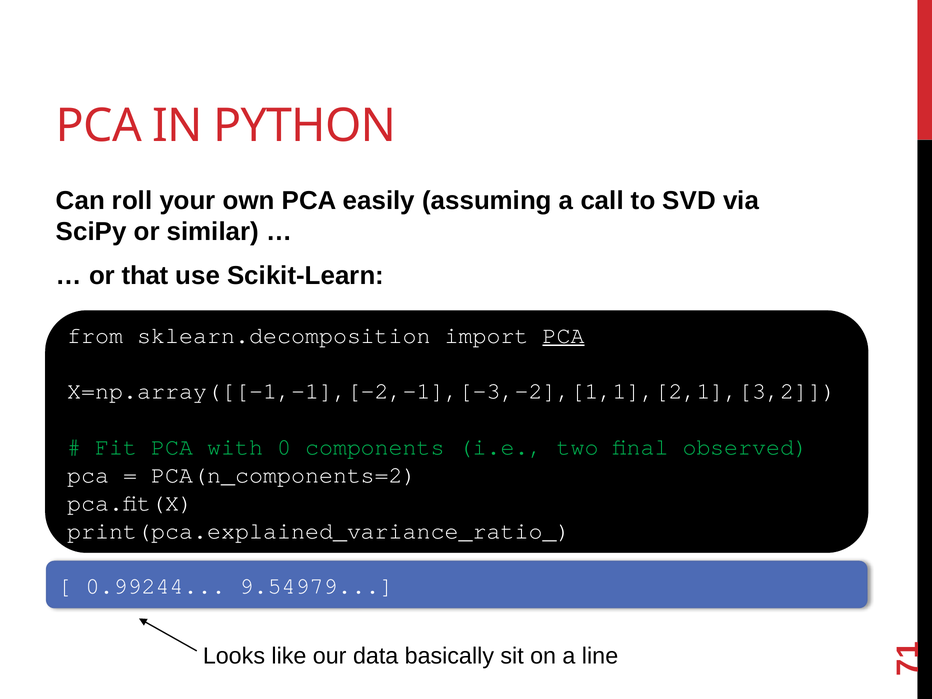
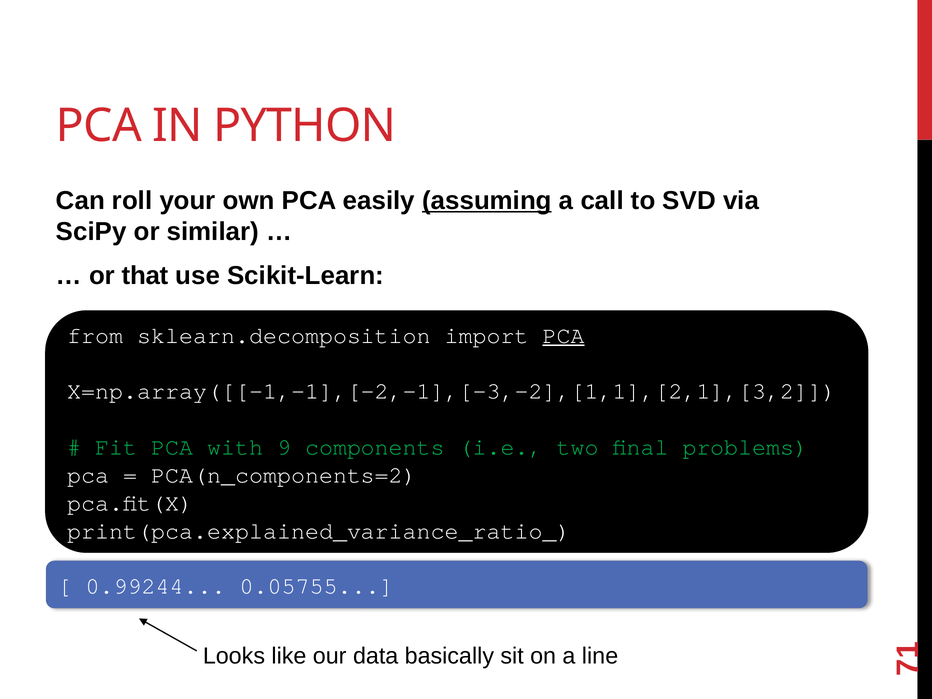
assuming underline: none -> present (487, 201)
0: 0 -> 9 (284, 447)
observed: observed -> problems (745, 447)
9.54979: 9.54979 -> 0.05755 (317, 586)
